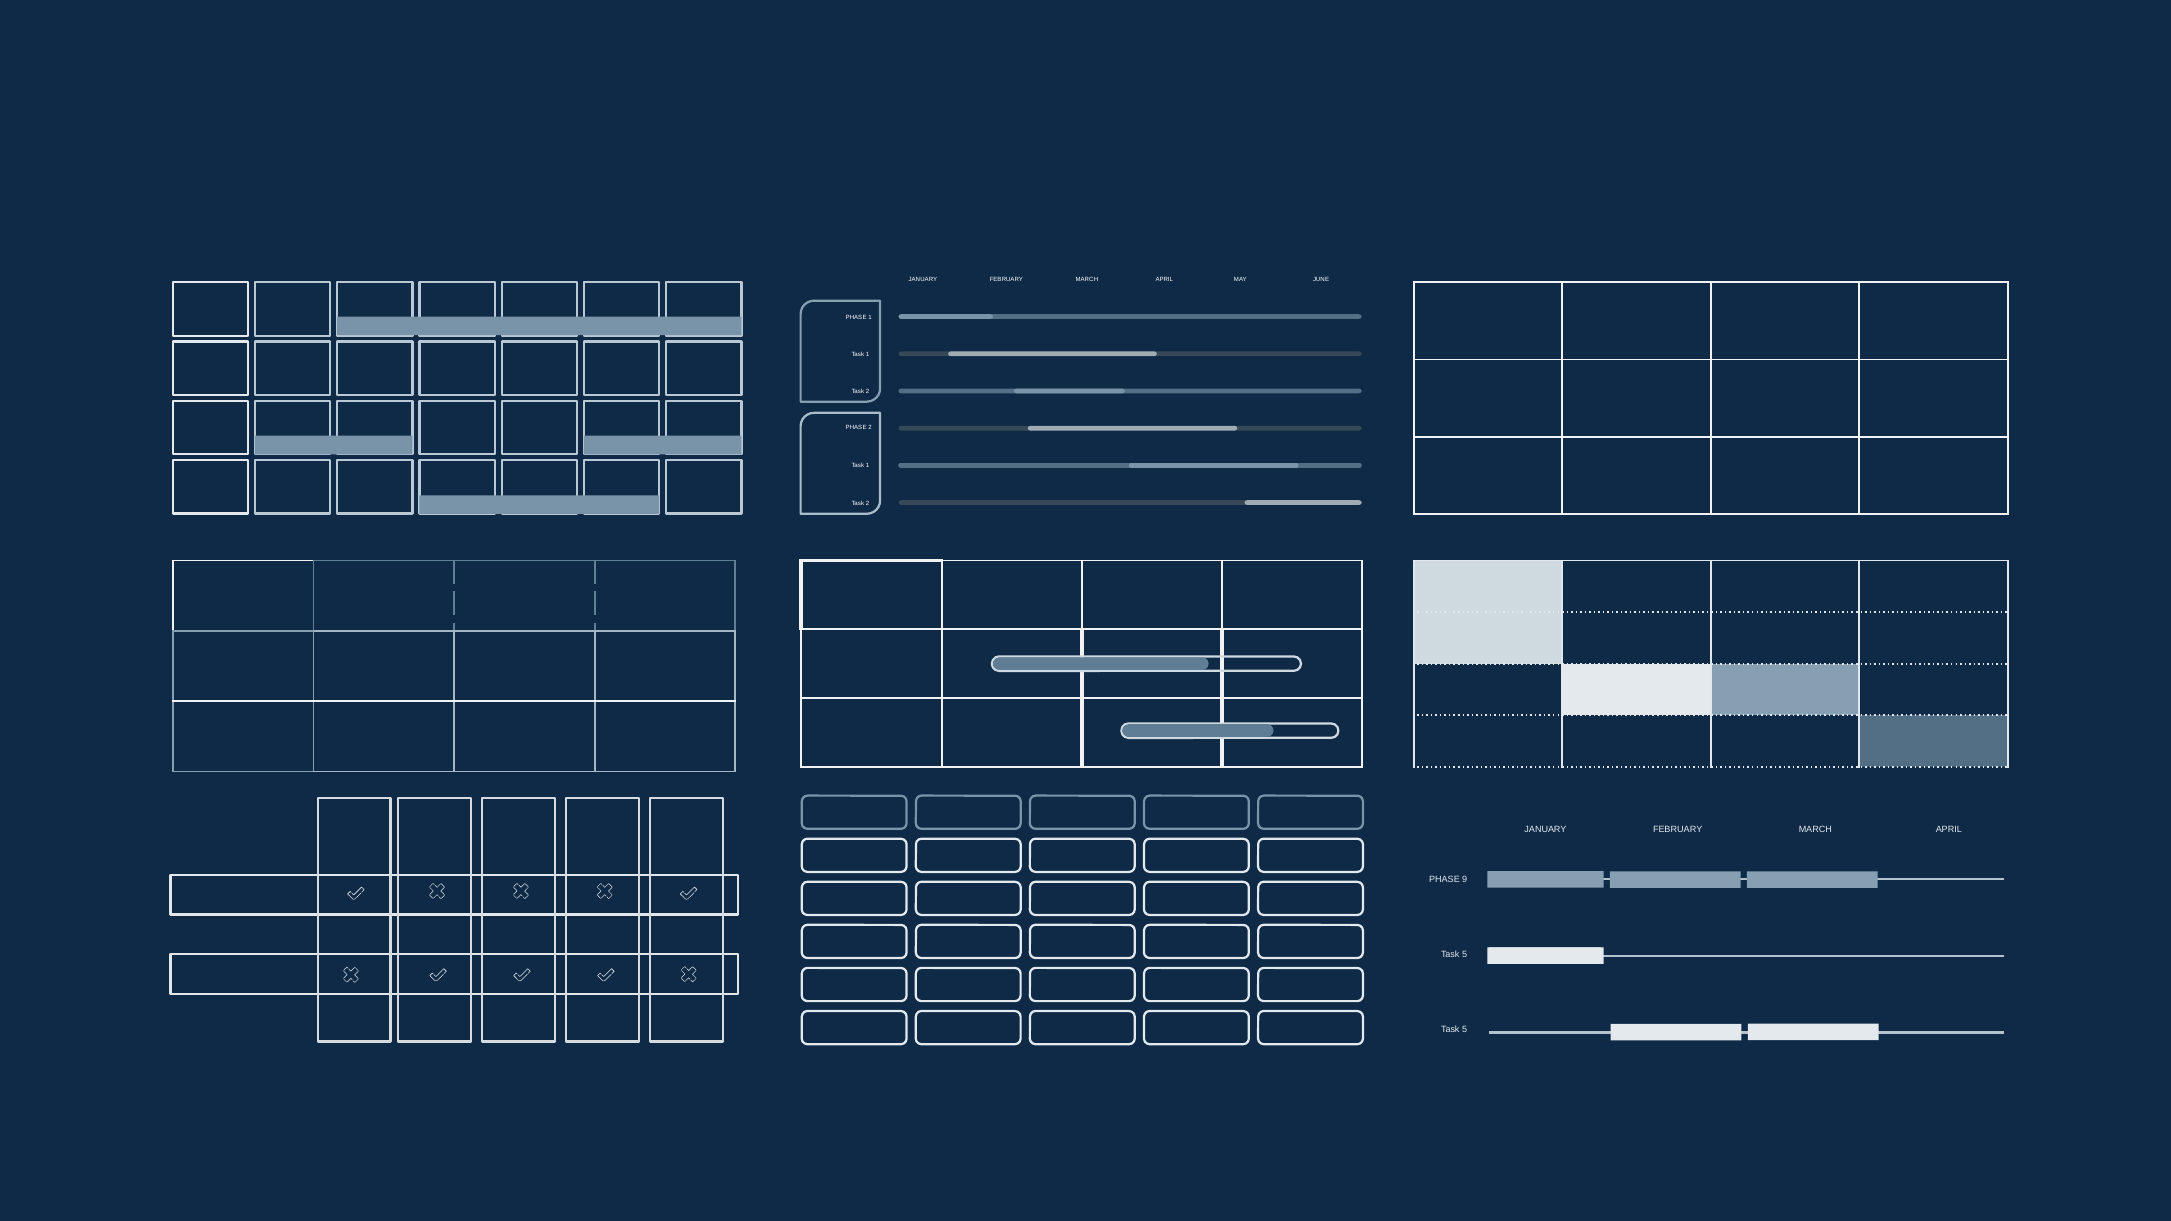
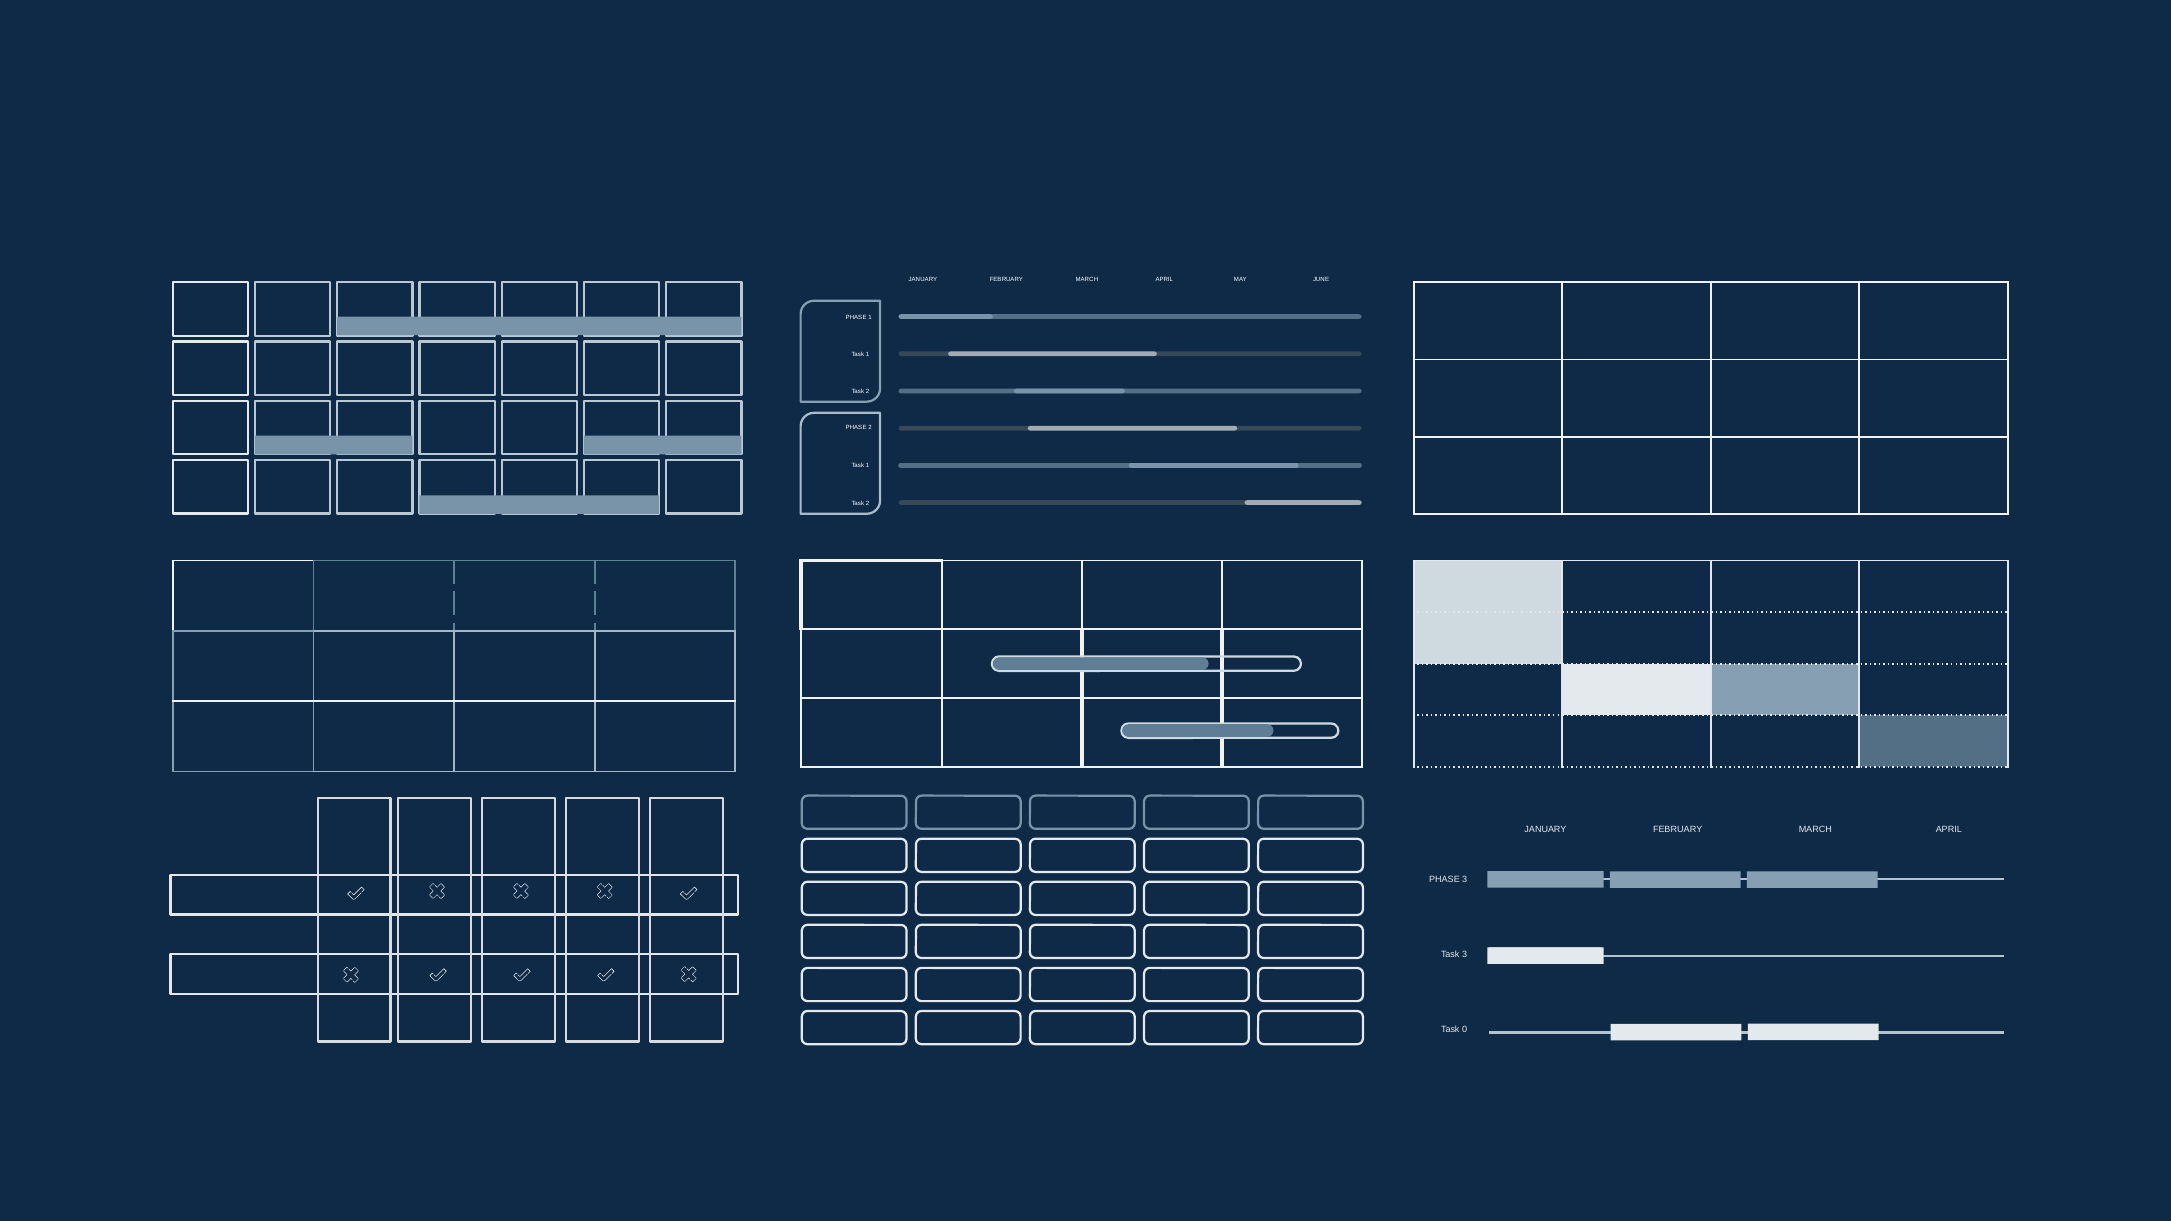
PHASE 9: 9 -> 3 (1465, 880)
5: 5 -> 3 (1465, 955)
5: 5 -> 0 (1465, 1030)
